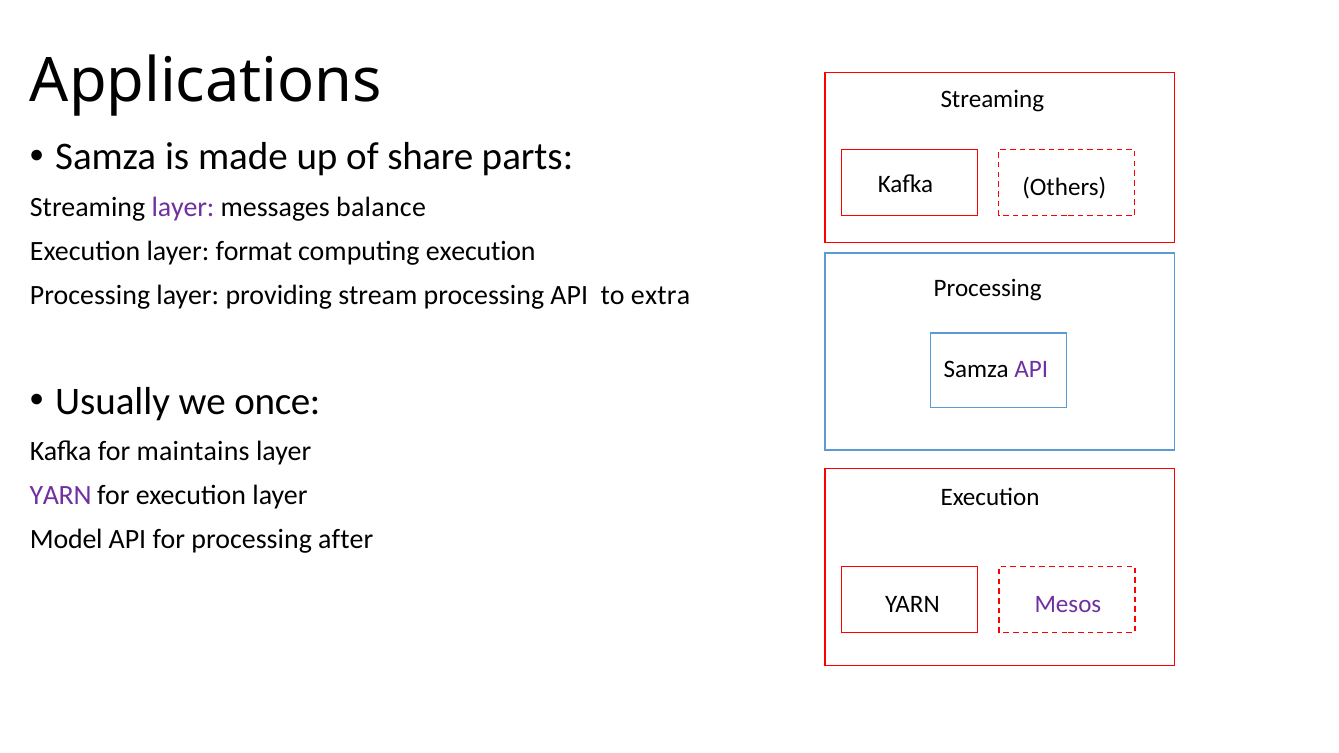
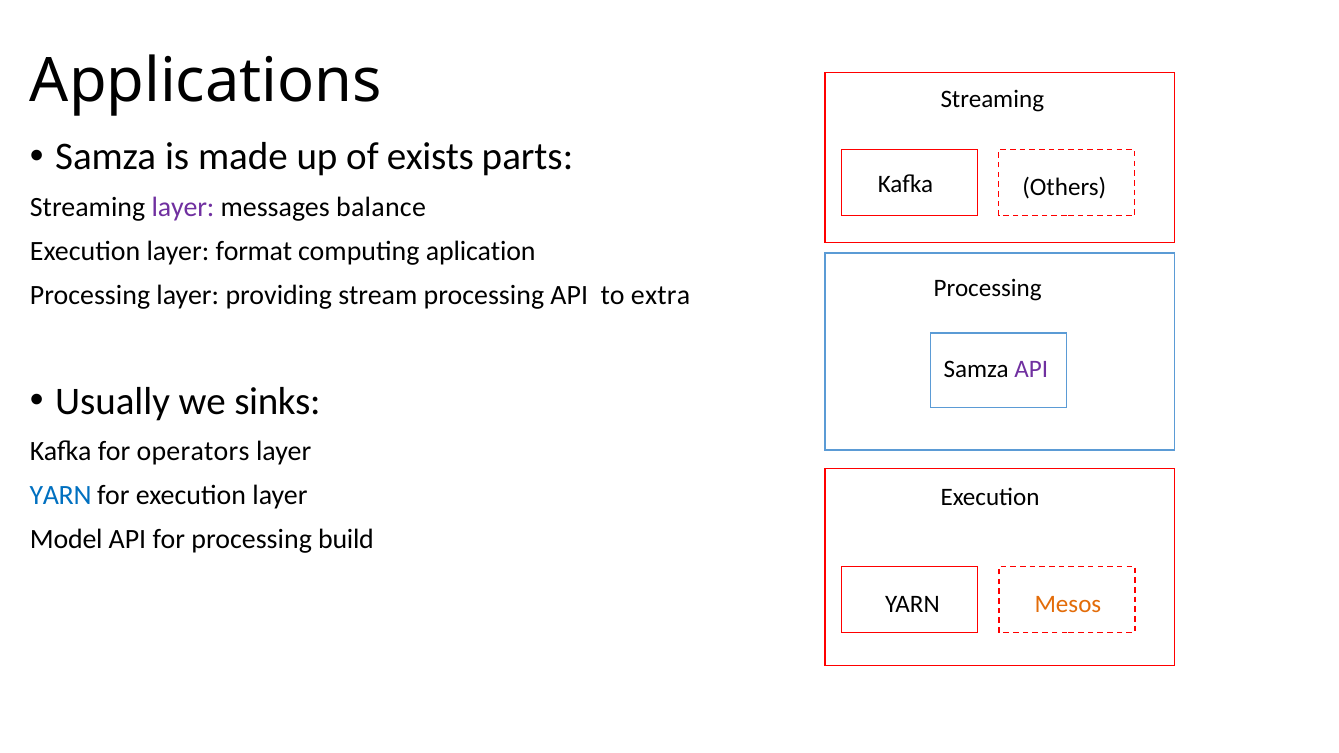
share: share -> exists (430, 157)
computing execution: execution -> aplication (481, 251)
once: once -> sinks (277, 402)
maintains: maintains -> operators (193, 452)
YARN colour: purple -> blue (61, 496)
after: after -> build (346, 540)
Mesos colour: purple -> orange (1068, 604)
